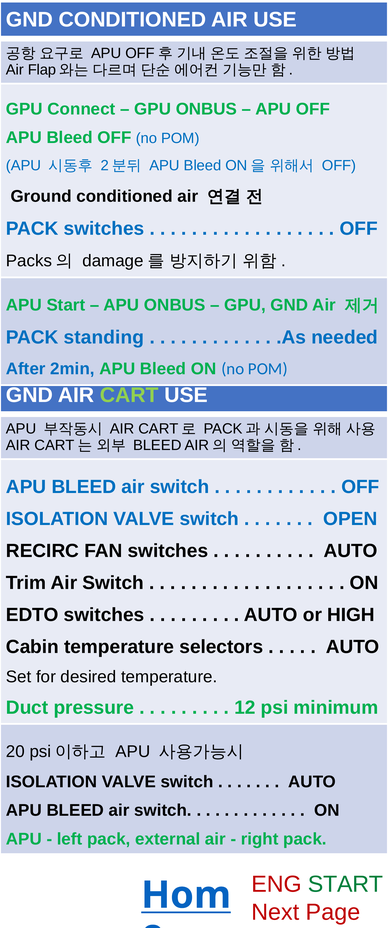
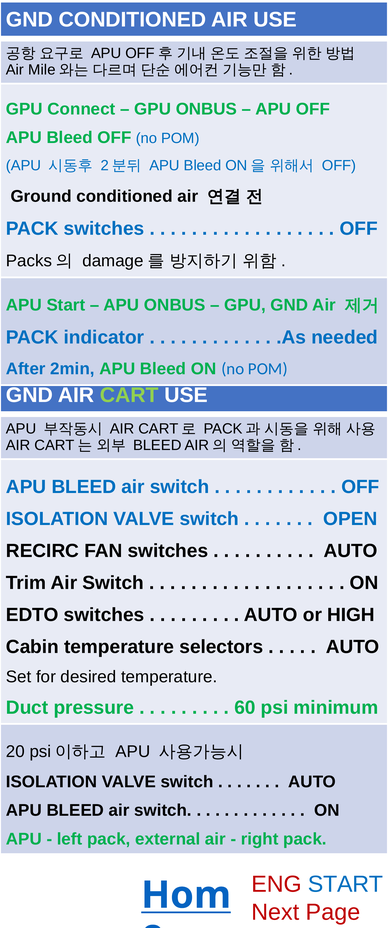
Flap: Flap -> Mile (42, 70)
standing: standing -> indicator (104, 338)
12: 12 -> 60 (245, 708)
START colour: green -> blue (346, 885)
